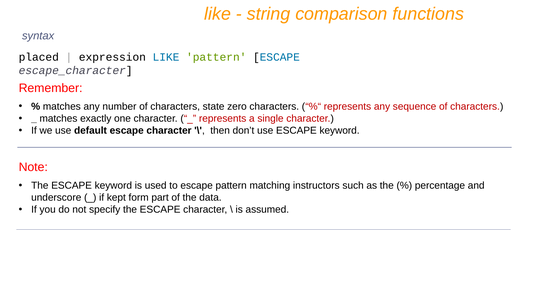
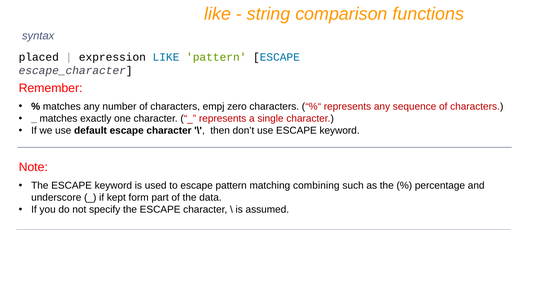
state: state -> empj (214, 107)
instructors: instructors -> combining (316, 186)
